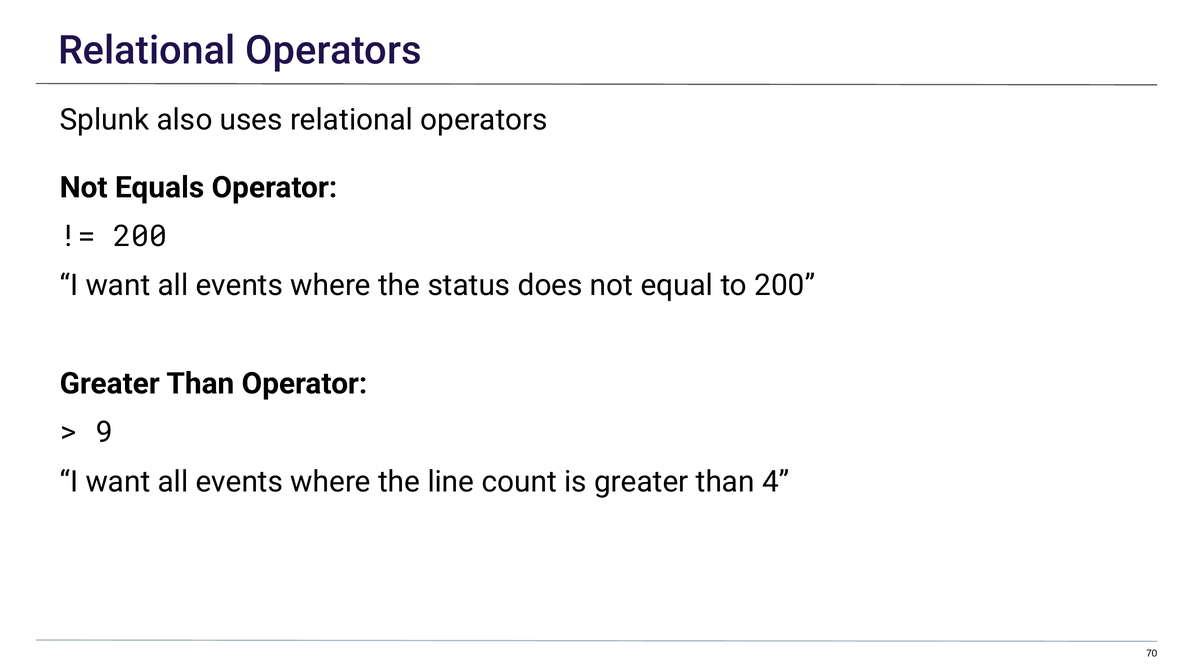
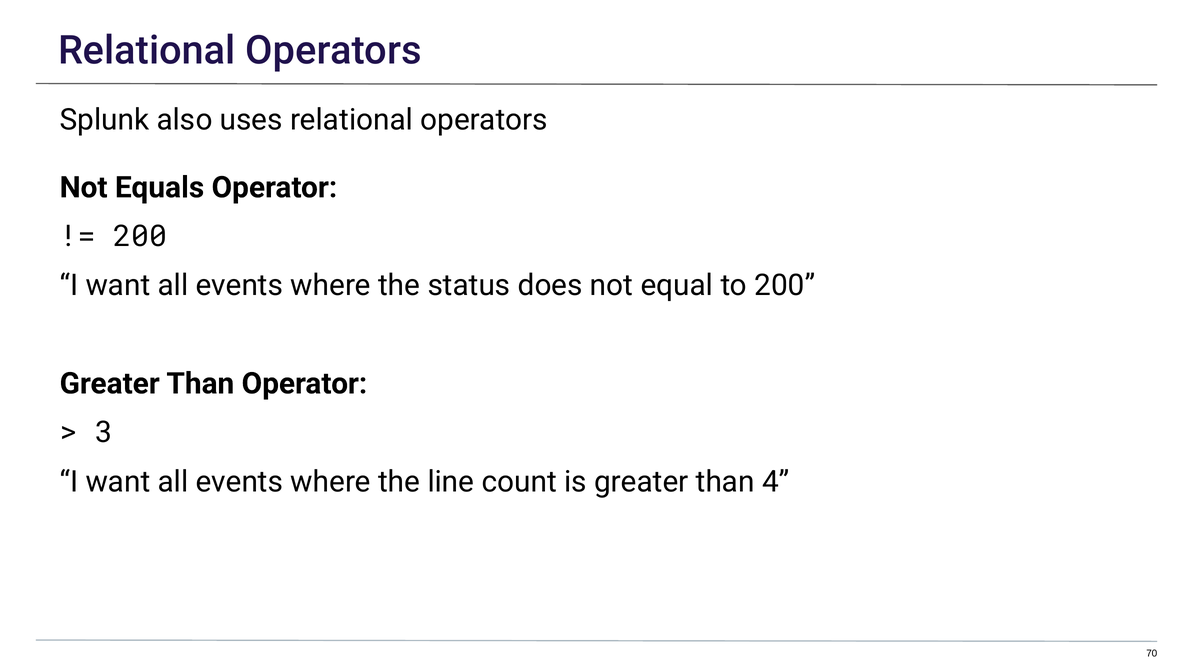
9: 9 -> 3 (104, 433)
